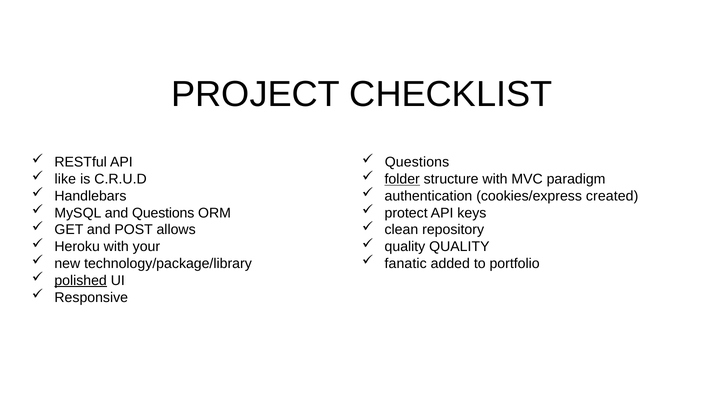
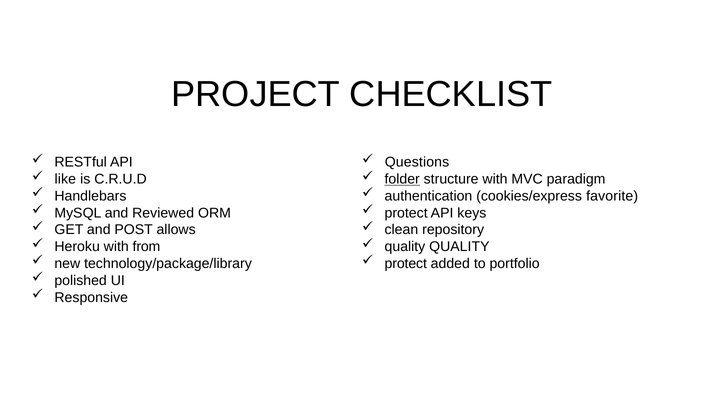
created: created -> favorite (612, 196)
and Questions: Questions -> Reviewed (163, 213)
your: your -> from (146, 247)
fanatic: fanatic -> protect (406, 264)
polished underline: present -> none (81, 281)
